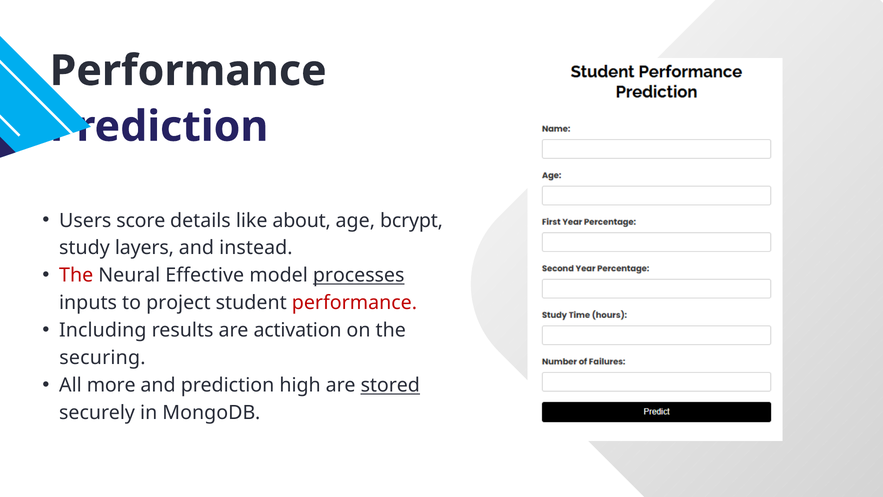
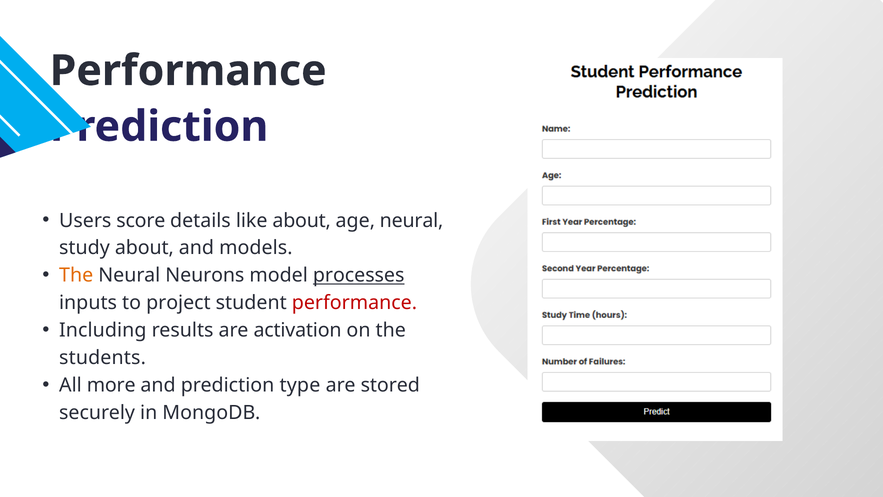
age bcrypt: bcrypt -> neural (412, 220)
study layers: layers -> about (144, 248)
instead: instead -> models (256, 248)
The colour: red -> orange (76, 275)
Effective: Effective -> Neurons (205, 275)
securing: securing -> students (103, 358)
high: high -> type (300, 385)
stored underline: present -> none (390, 385)
